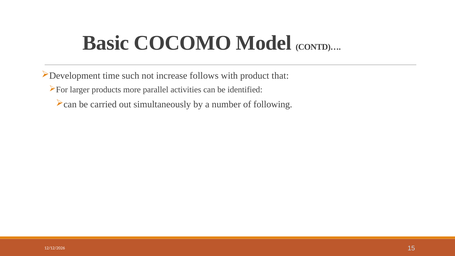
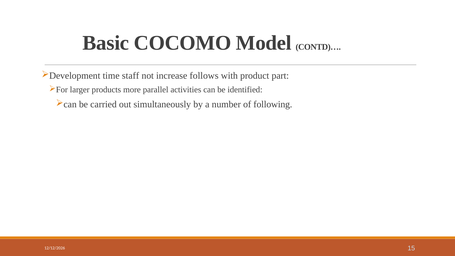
such: such -> staff (131, 76)
that: that -> part (280, 76)
